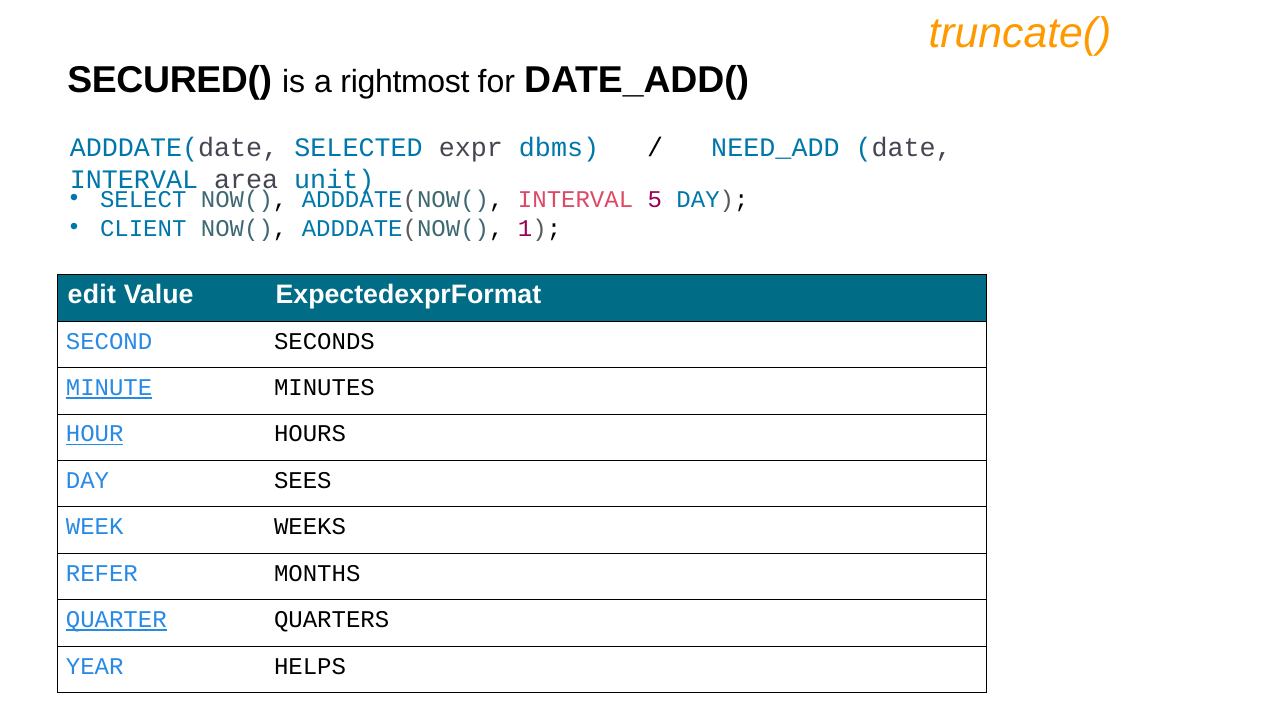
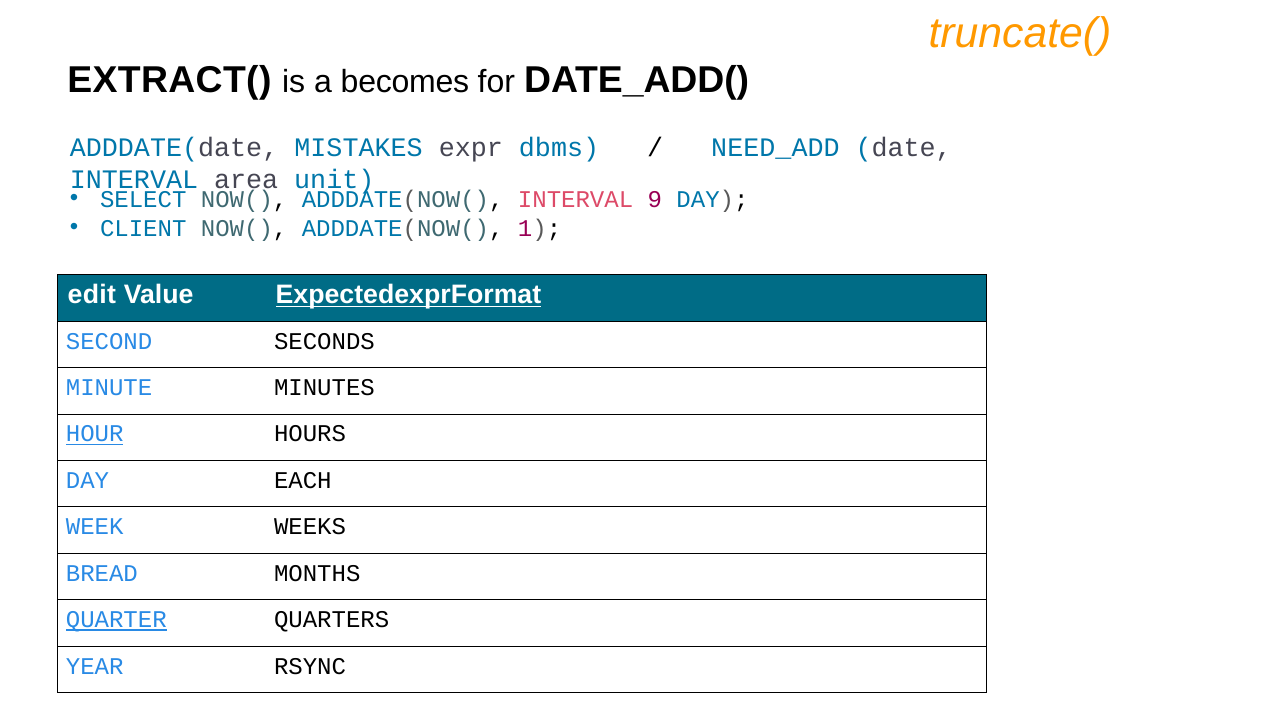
SECURED(: SECURED( -> EXTRACT( (169, 80)
rightmost: rightmost -> becomes (405, 82)
SELECTED: SELECTED -> MISTAKES (359, 147)
5: 5 -> 9 (655, 199)
ExpectedexprFormat underline: none -> present (408, 295)
MINUTE underline: present -> none (109, 388)
SEES: SEES -> EACH (303, 481)
REFER: REFER -> BREAD (102, 574)
HELPS: HELPS -> RSYNC (310, 667)
